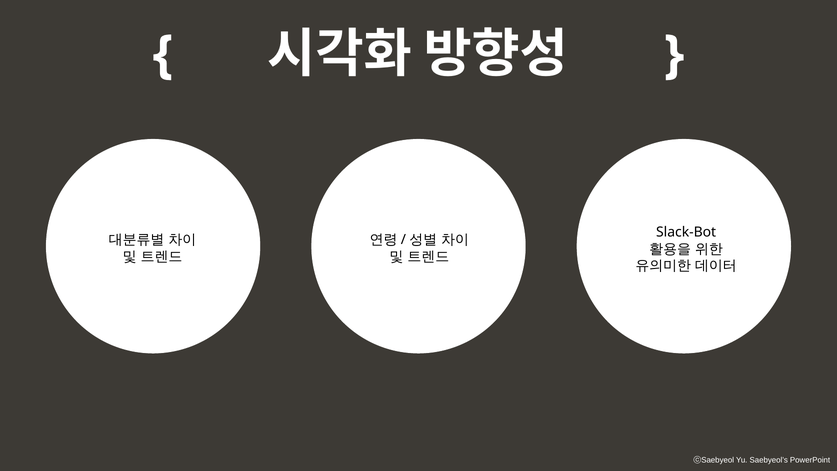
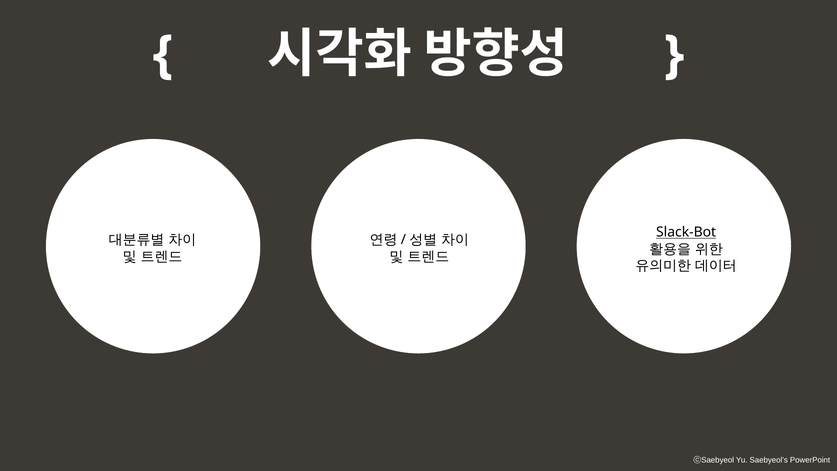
Slack-Bot underline: none -> present (686, 232)
